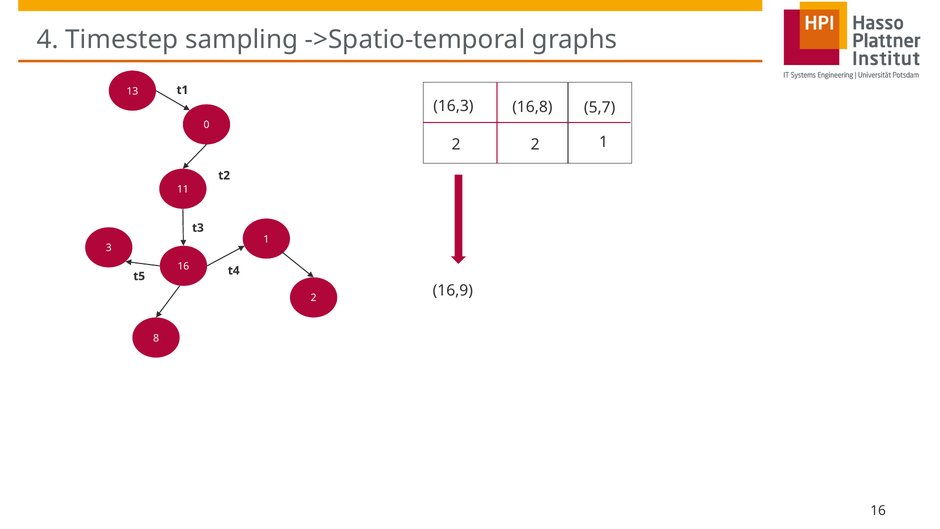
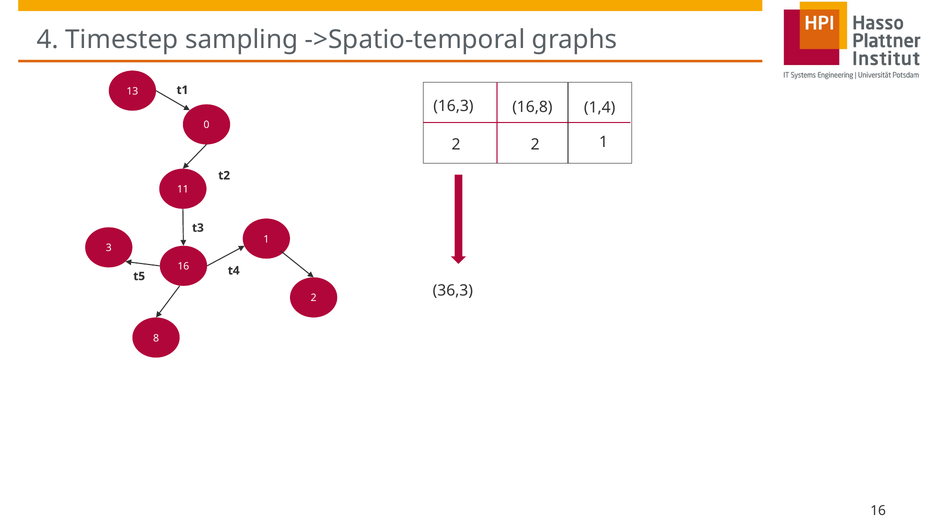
5,7: 5,7 -> 1,4 (600, 107)
16,9: 16,9 -> 36,3 (453, 291)
